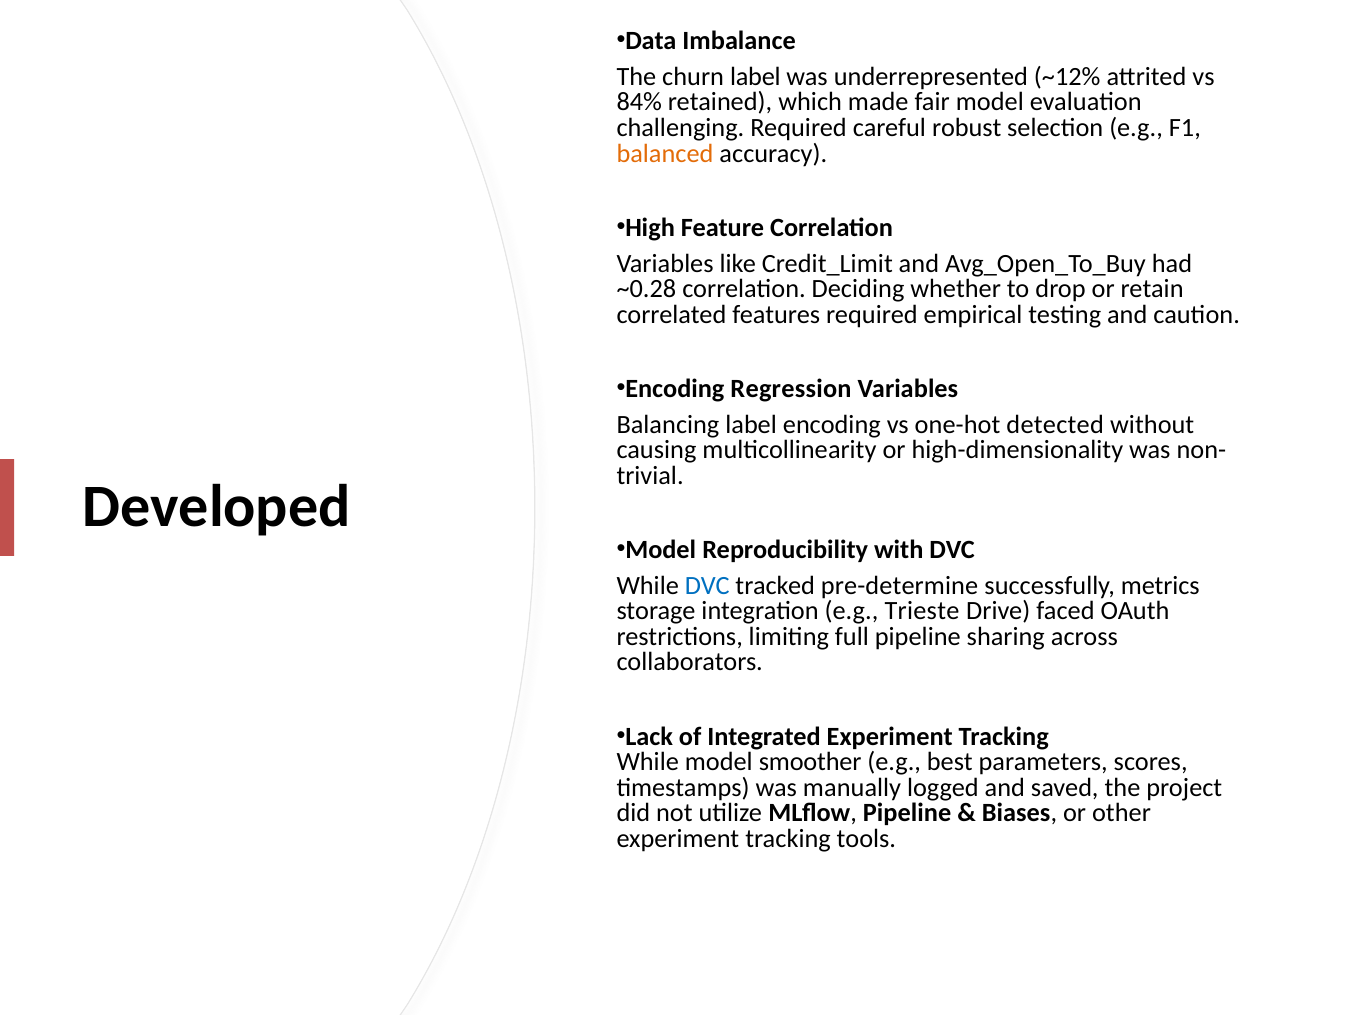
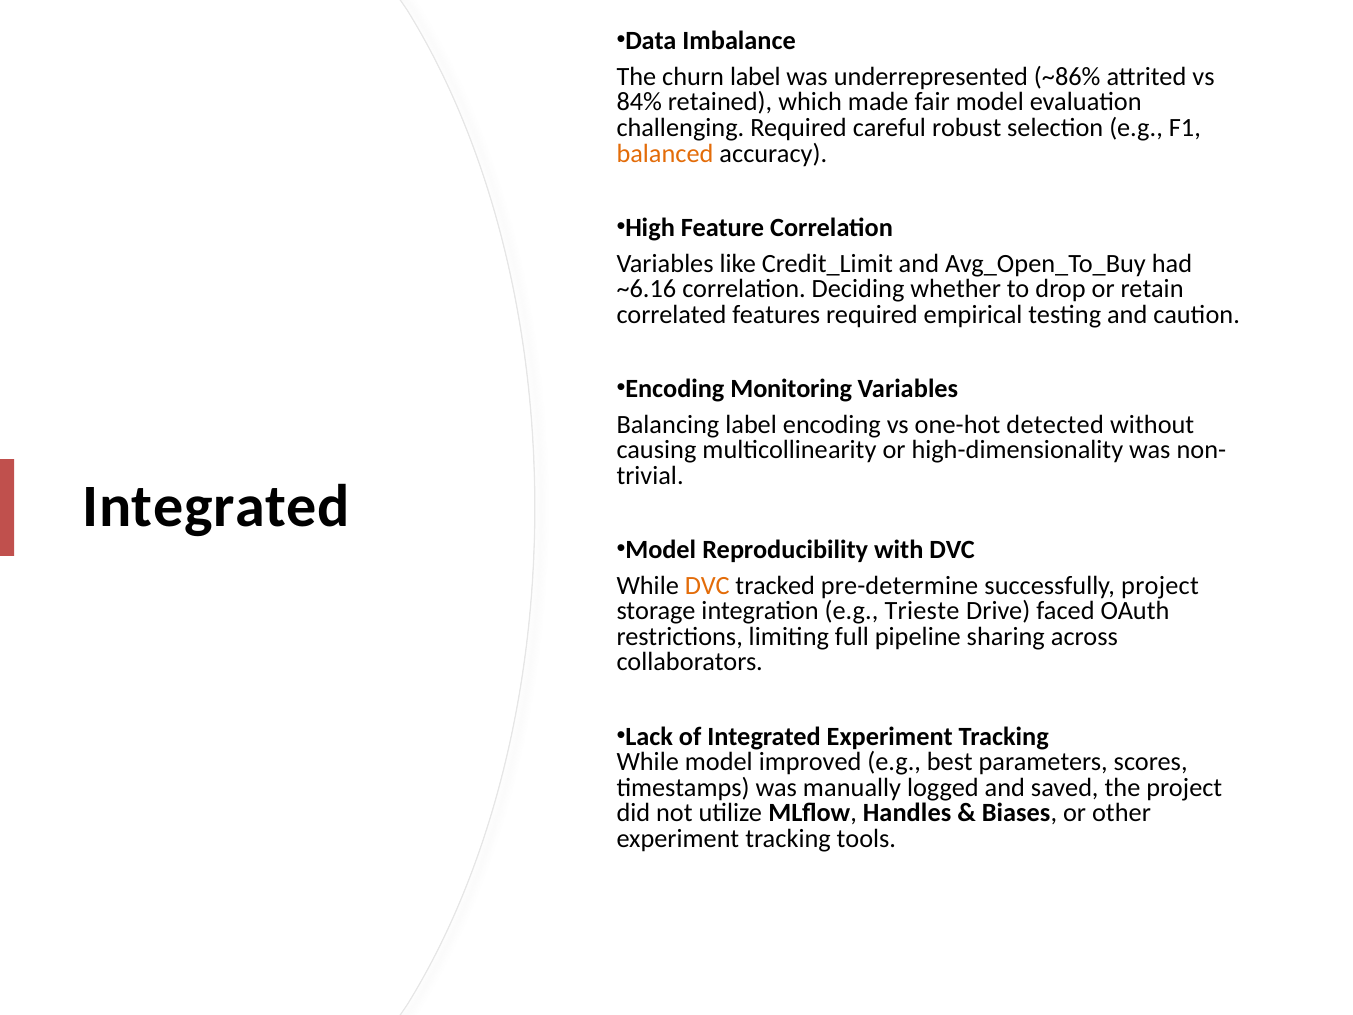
~12%: ~12% -> ~86% (1067, 77)
~0.28: ~0.28 -> ~6.16 (646, 289)
Regression: Regression -> Monitoring (791, 389)
Developed: Developed -> Integrated (216, 506)
DVC colour: blue -> orange (707, 585)
successfully metrics: metrics -> project (1160, 585)
smoother: smoother -> improved (810, 762)
MLflow Pipeline: Pipeline -> Handles (907, 813)
